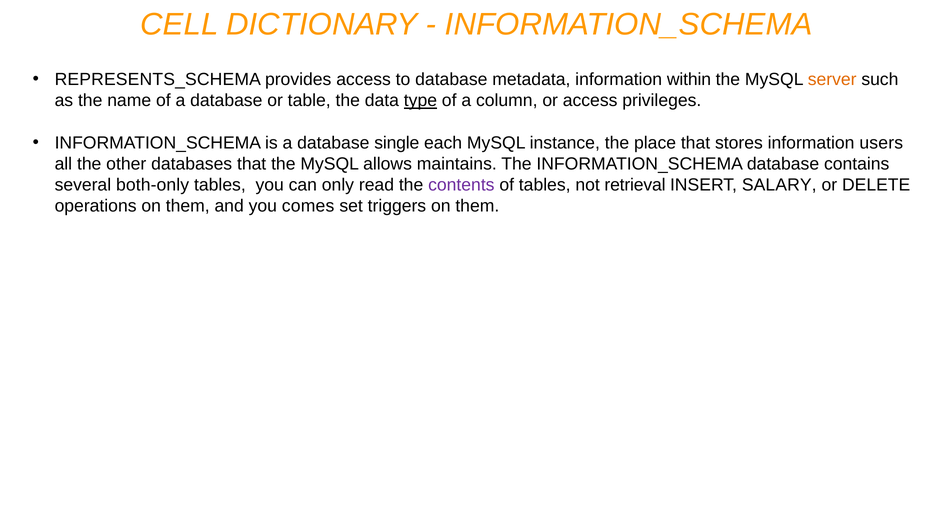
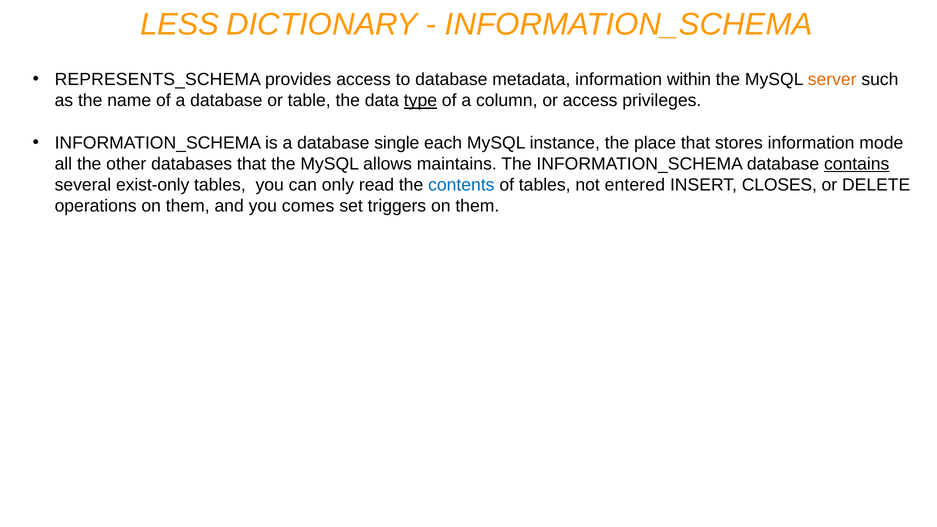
CELL: CELL -> LESS (180, 24)
users: users -> mode (881, 143)
contains underline: none -> present (857, 164)
both-only: both-only -> exist-only (153, 185)
contents colour: purple -> blue (461, 185)
retrieval: retrieval -> entered (635, 185)
SALARY: SALARY -> CLOSES (779, 185)
